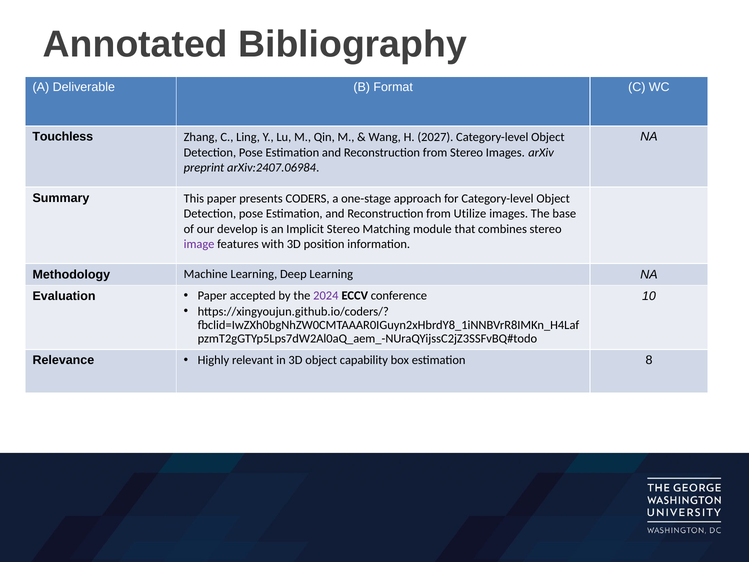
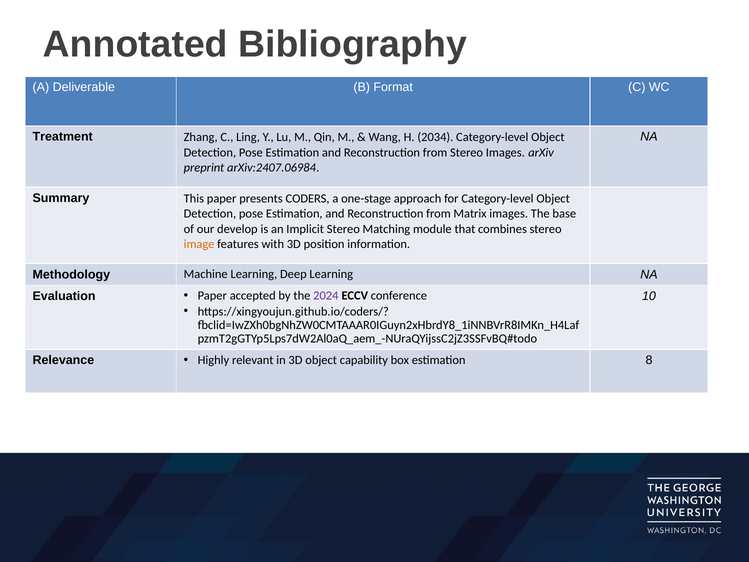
Touchless: Touchless -> Treatment (63, 137)
2027: 2027 -> 2034 (435, 137)
Utilize: Utilize -> Matrix (470, 214)
image colour: purple -> orange (199, 244)
